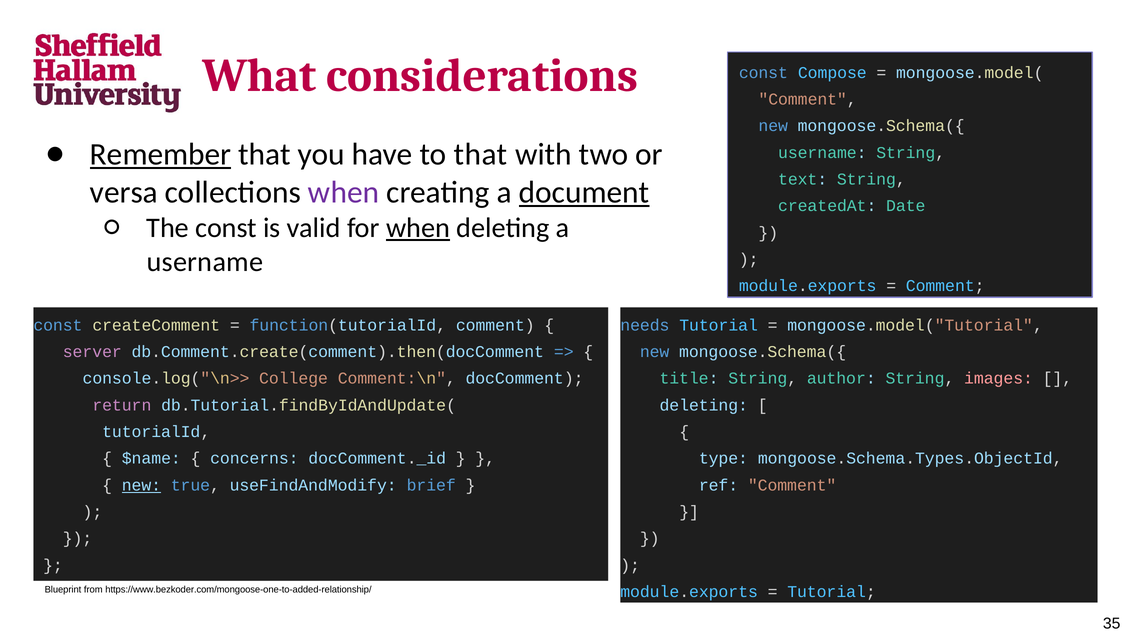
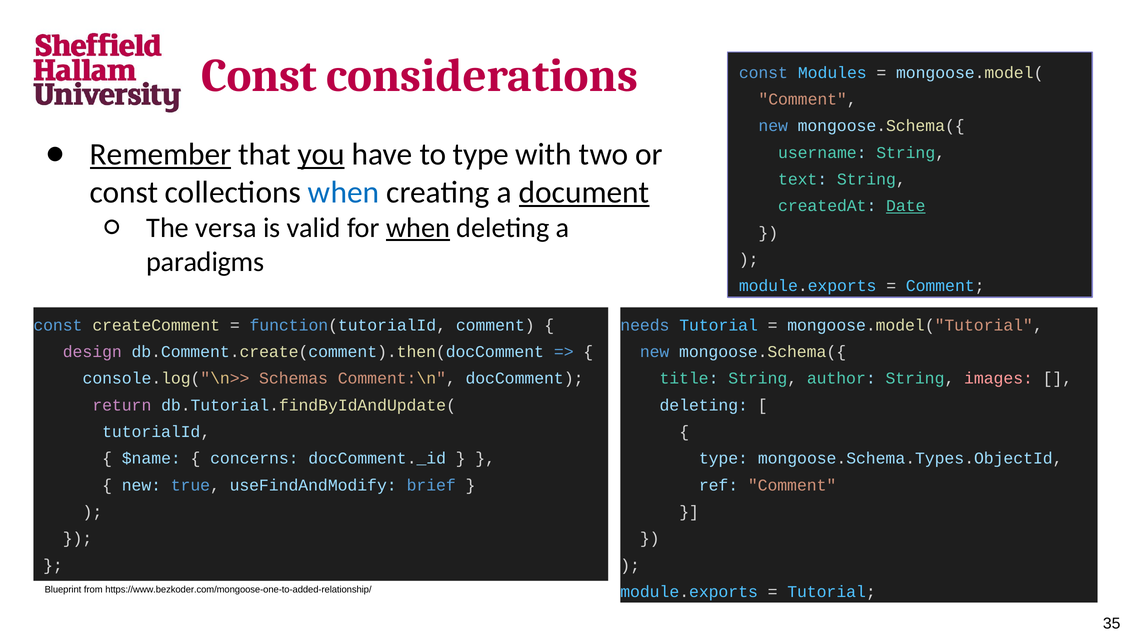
What: What -> Const (259, 76)
Compose: Compose -> Modules (832, 73)
you underline: none -> present (321, 155)
to that: that -> type (481, 155)
versa: versa -> const (124, 192)
when colour: purple -> blue (344, 192)
Date underline: none -> present (906, 206)
The const: const -> versa (226, 228)
username: username -> paradigms (205, 262)
server: server -> design (92, 352)
College: College -> Schemas (294, 379)
new underline: present -> none (141, 485)
